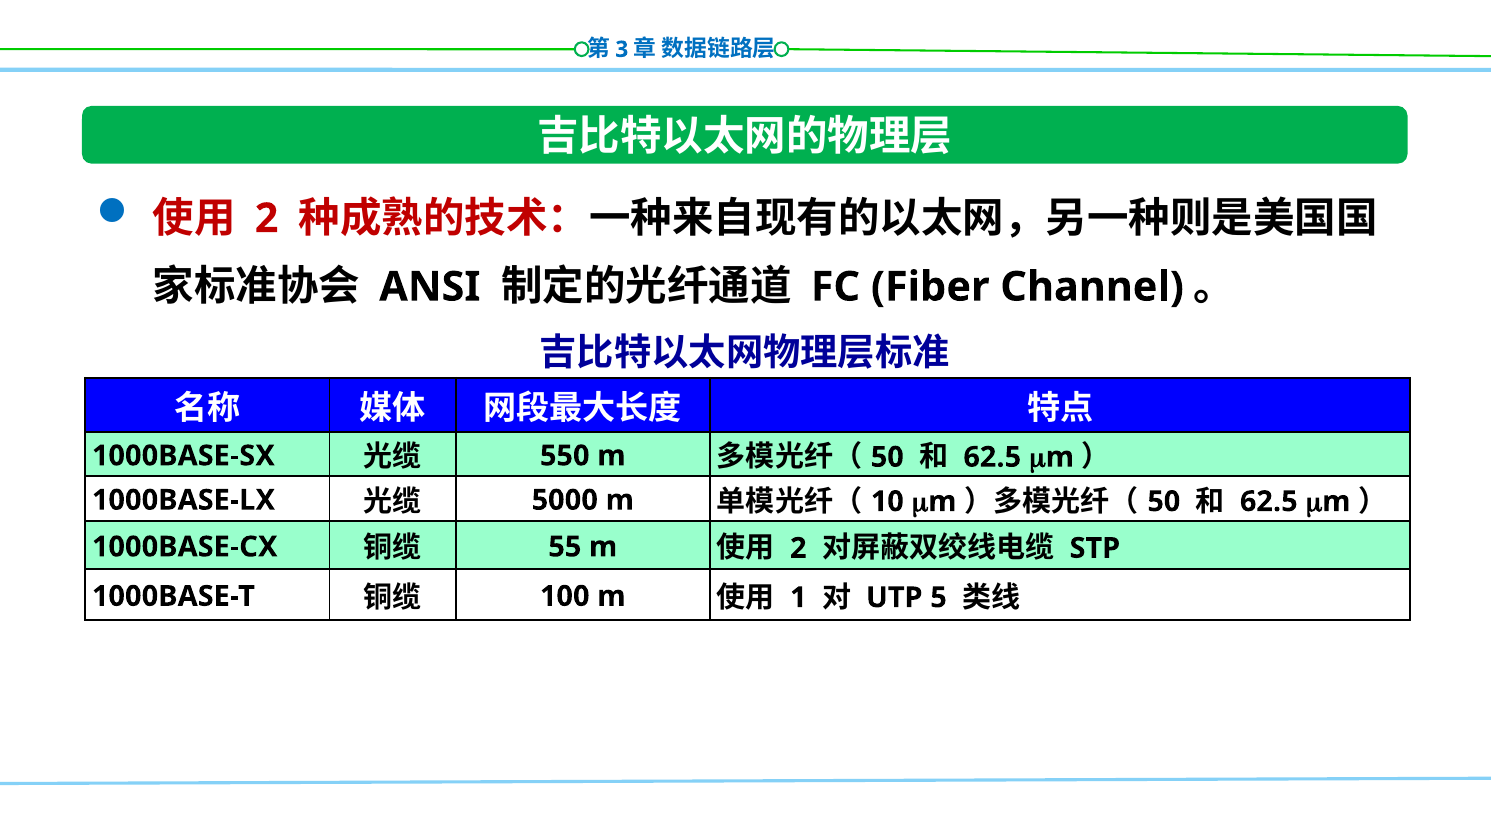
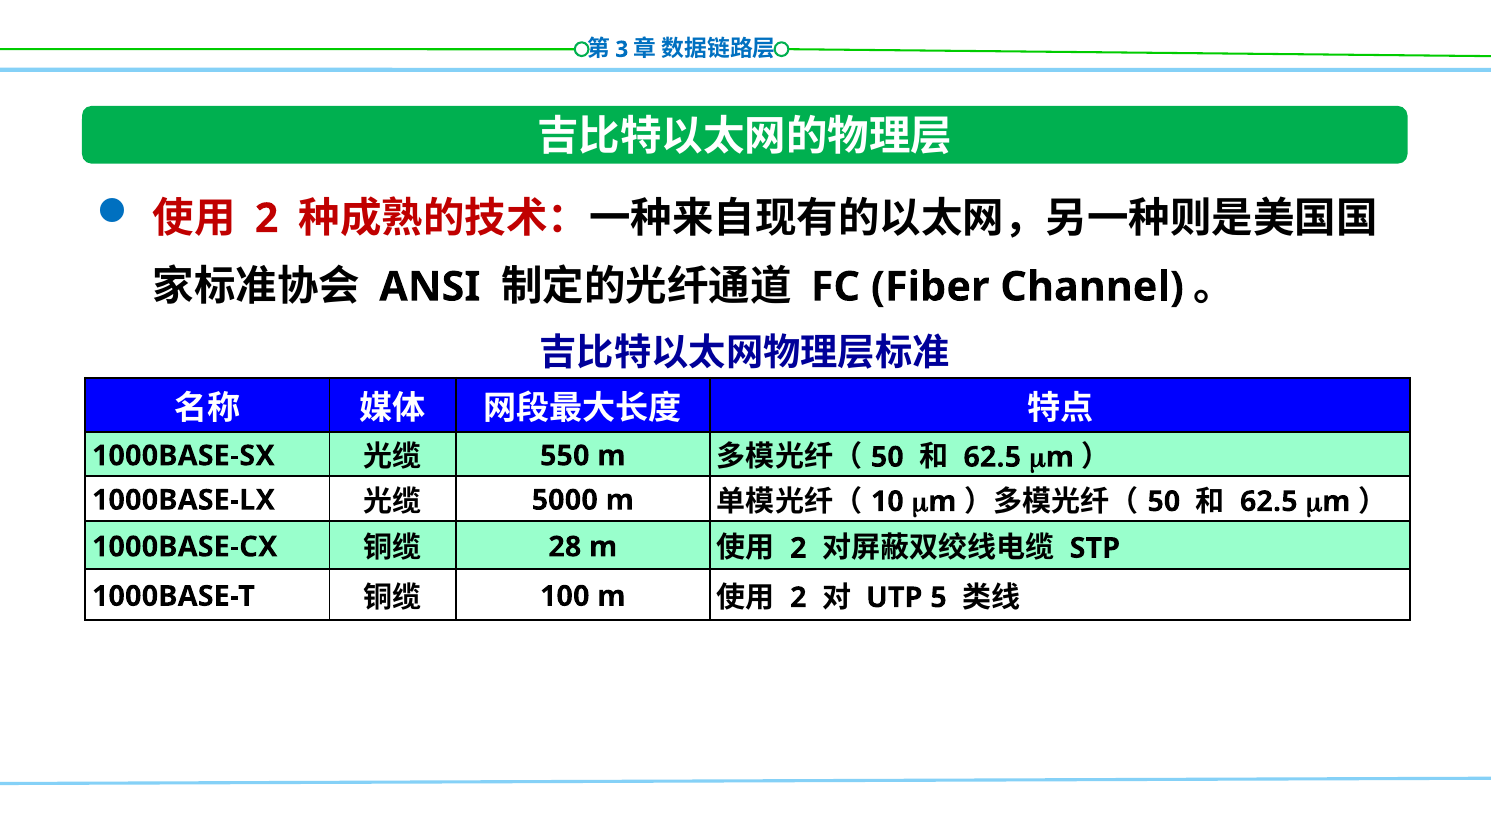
55: 55 -> 28 (565, 547)
1: 1 -> 2 (798, 597)
